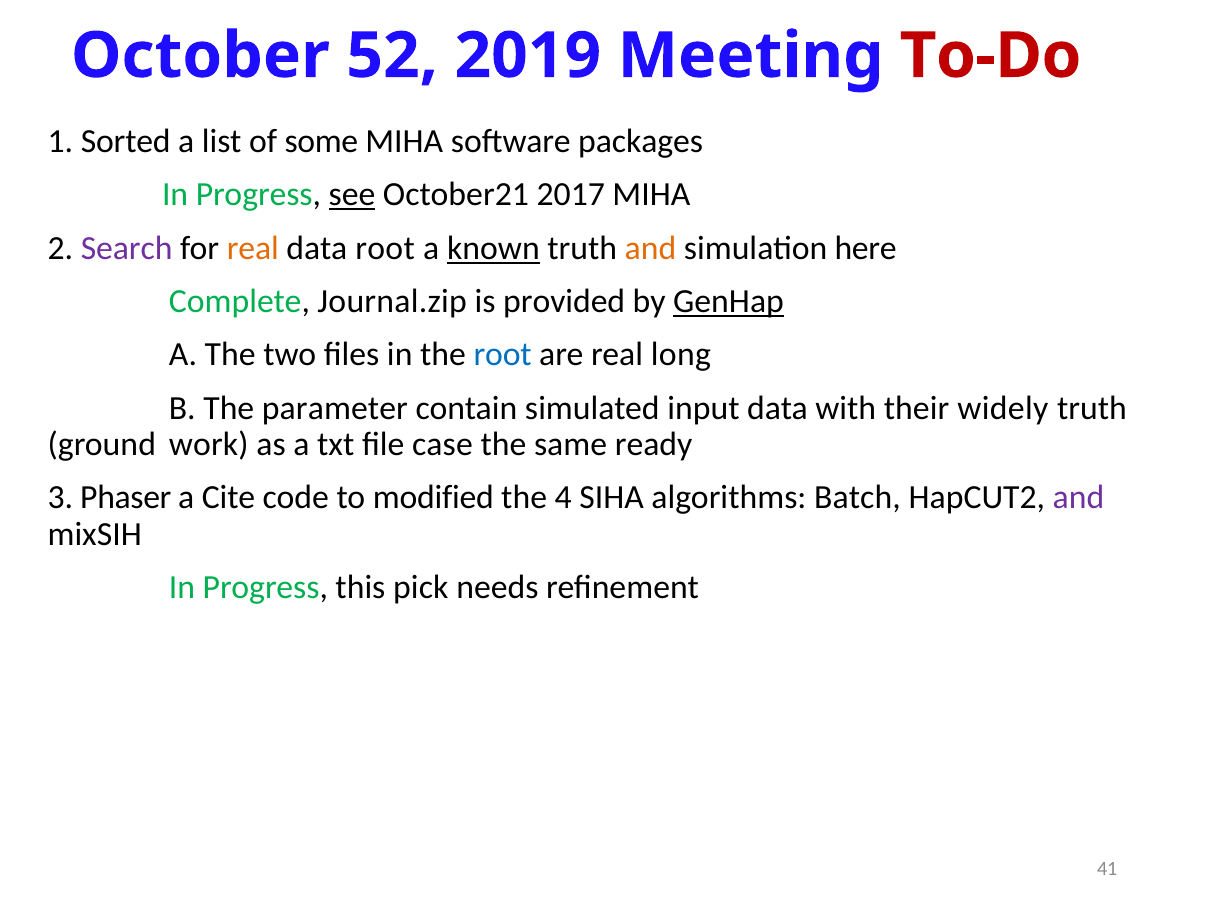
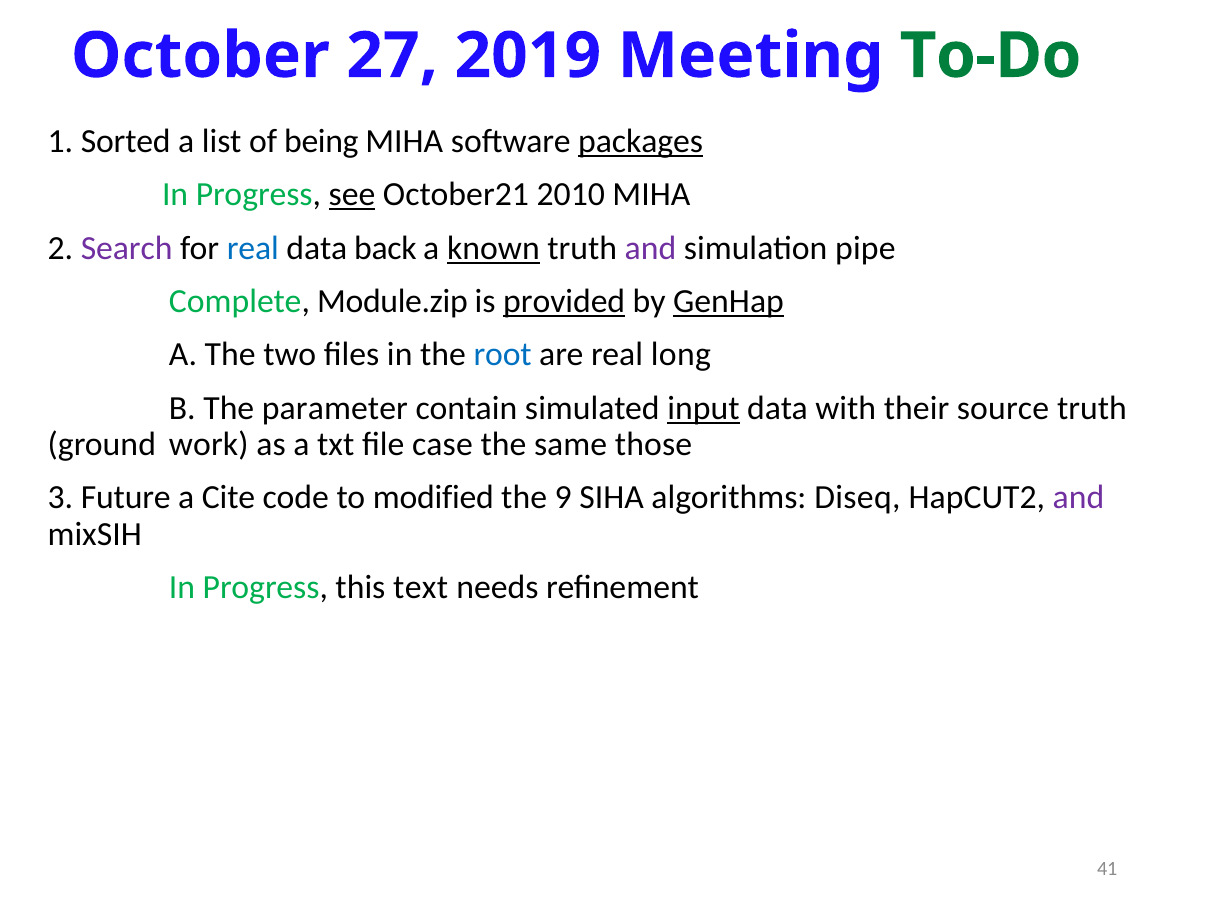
52: 52 -> 27 (392, 56)
To-Do colour: red -> green (991, 56)
some: some -> being (321, 142)
packages underline: none -> present (641, 142)
2017: 2017 -> 2010 (571, 195)
real colour: orange -> blue (253, 248)
data root: root -> back (385, 248)
and colour: orange -> purple (650, 248)
here: here -> pipe (865, 248)
Journal.zip: Journal.zip -> Module.zip (392, 301)
provided underline: none -> present (564, 301)
input underline: none -> present (703, 408)
widely: widely -> source (1003, 408)
ready: ready -> those (654, 444)
Phaser: Phaser -> Future (126, 498)
4: 4 -> 9 (563, 498)
Batch: Batch -> Diseq (857, 498)
pick: pick -> text (421, 587)
